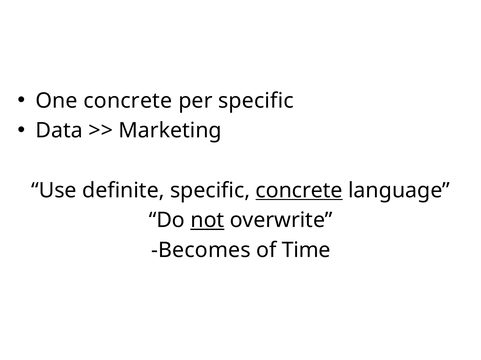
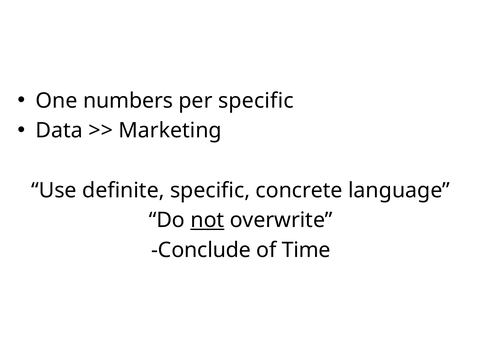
One concrete: concrete -> numbers (128, 101)
concrete underline: present -> none (299, 191)
Becomes: Becomes -> Conclude (201, 251)
